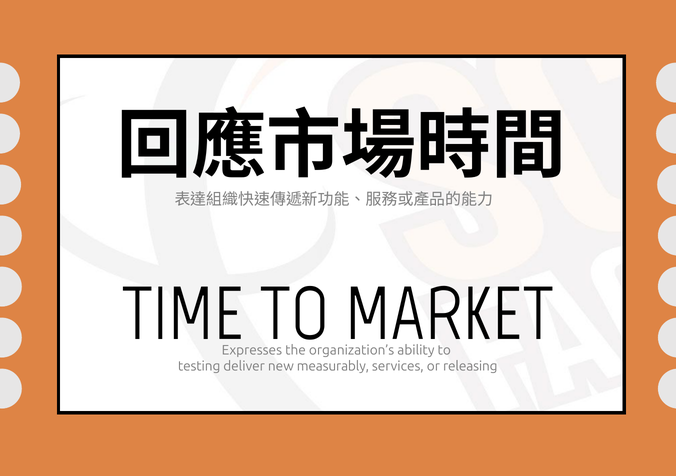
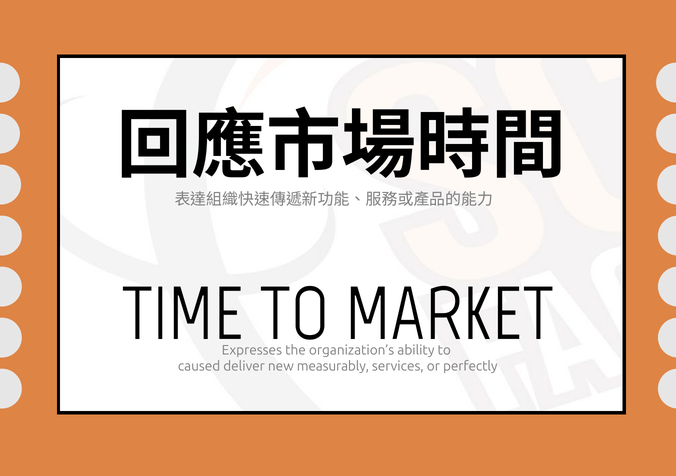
testing: testing -> caused (199, 367)
releasing: releasing -> perfectly (470, 367)
